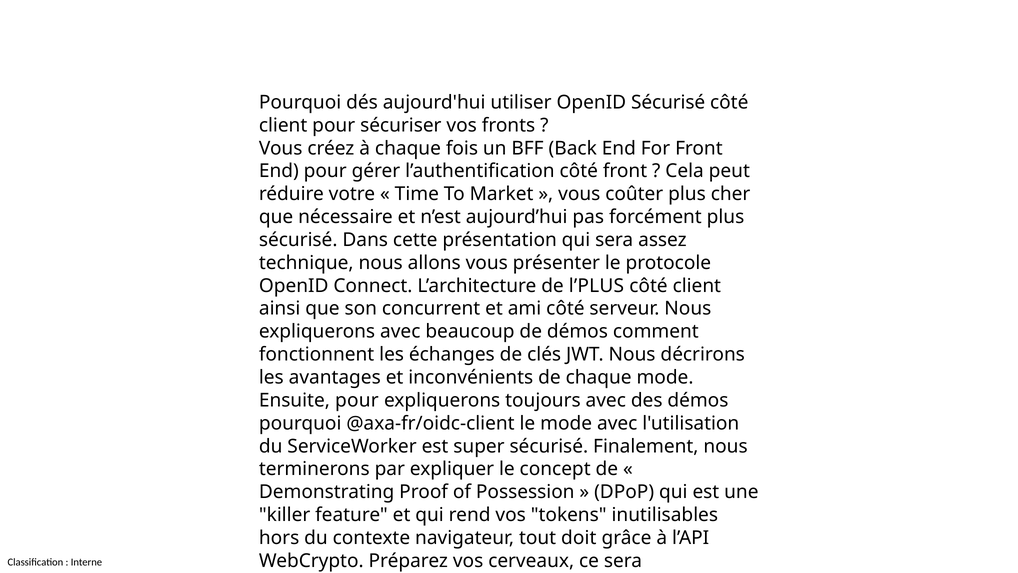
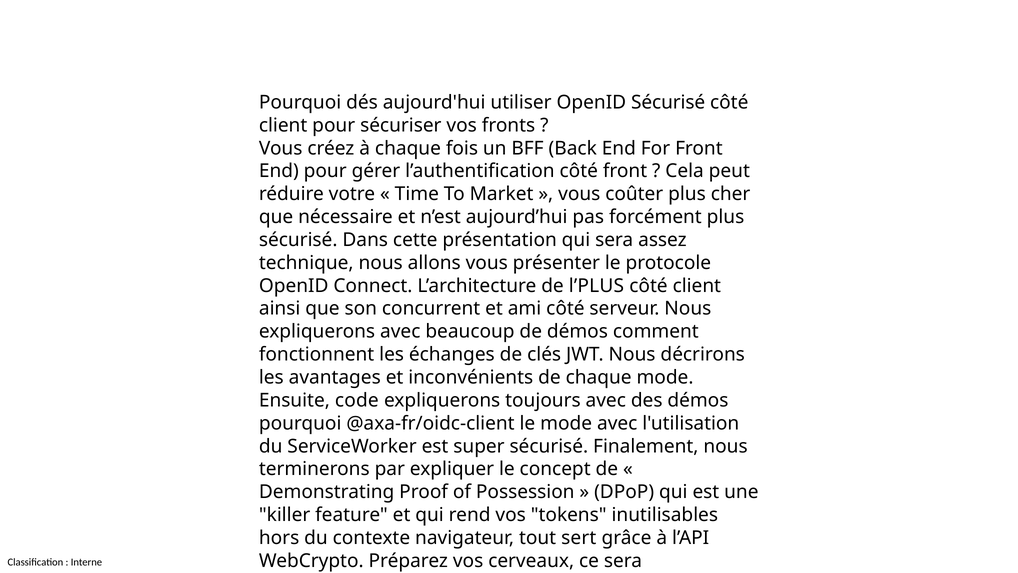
Ensuite pour: pour -> code (357, 400)
doit: doit -> sert (579, 538)
